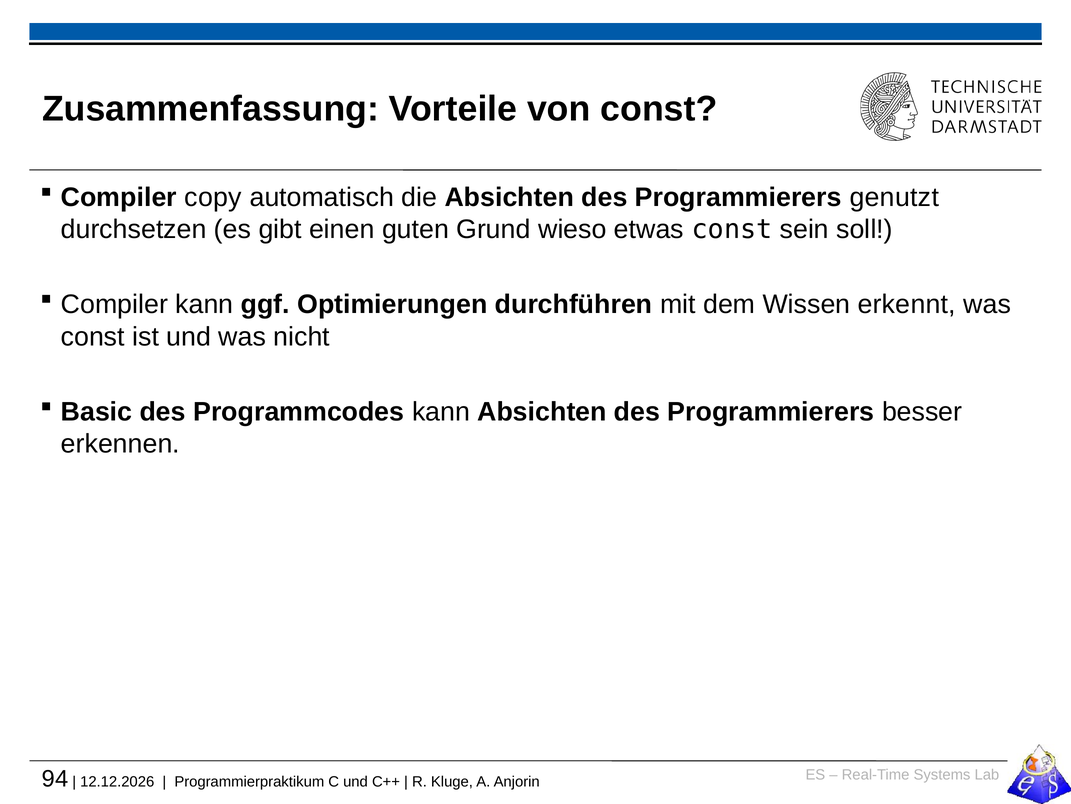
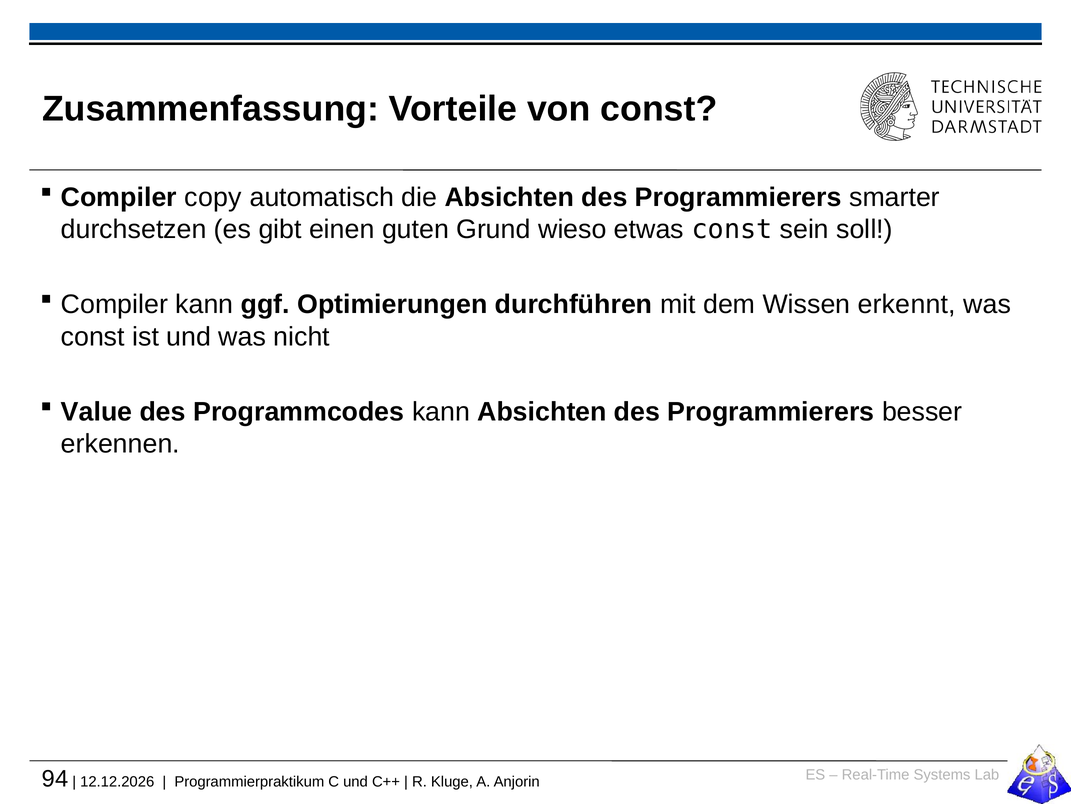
genutzt: genutzt -> smarter (894, 197)
Basic: Basic -> Value (97, 411)
